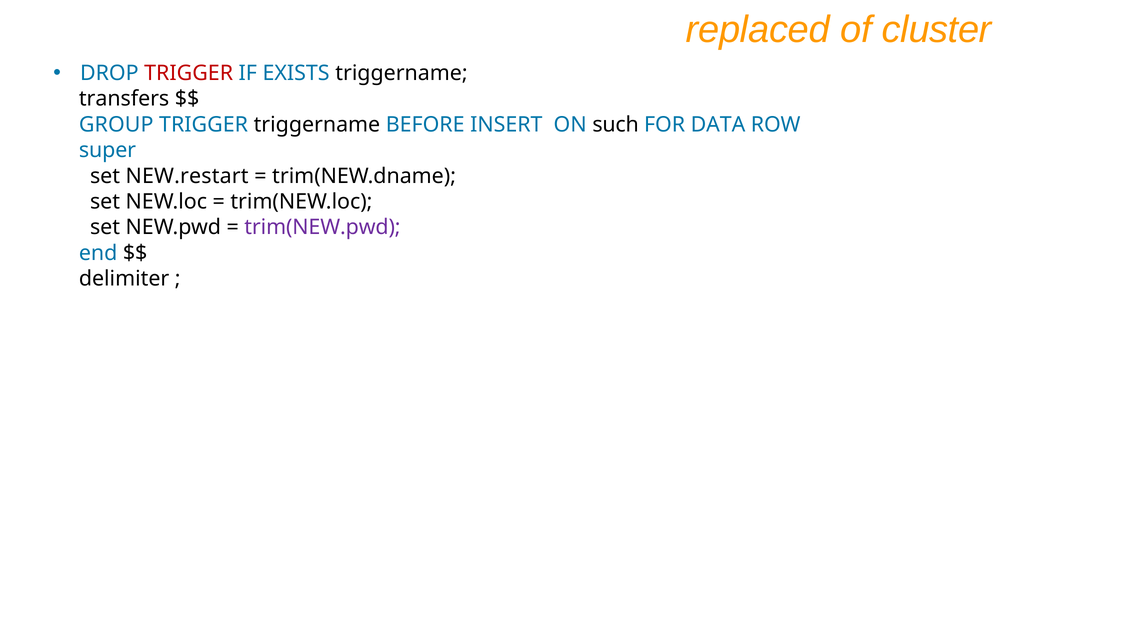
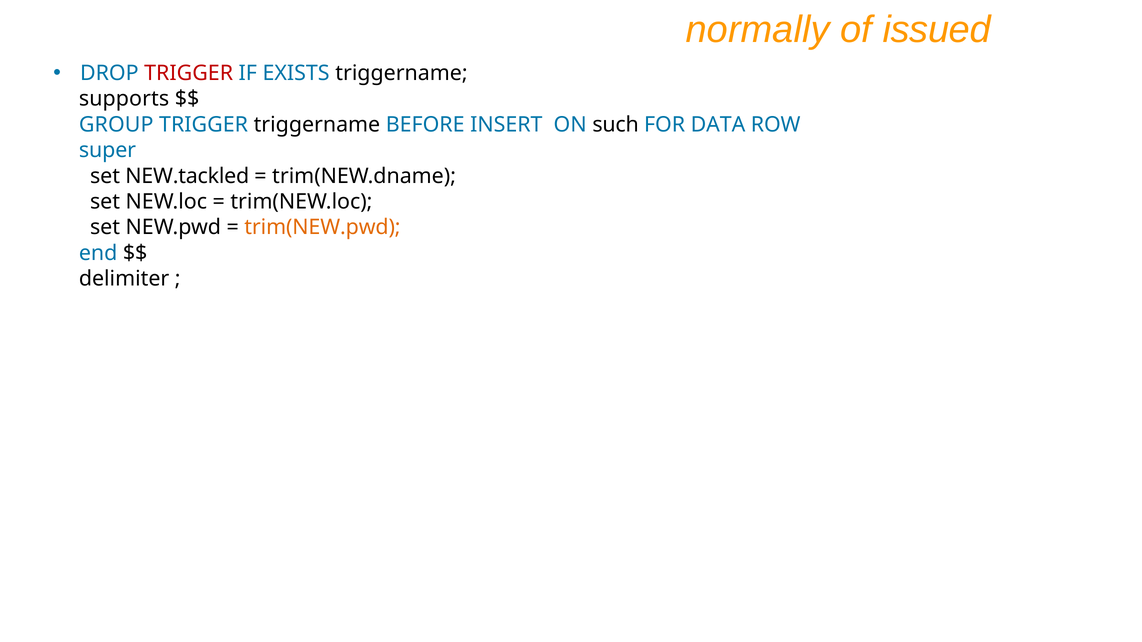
replaced: replaced -> normally (758, 30)
cluster: cluster -> issued (937, 30)
transfers: transfers -> supports (124, 99)
NEW.restart: NEW.restart -> NEW.tackled (187, 176)
trim(NEW.pwd colour: purple -> orange (322, 227)
